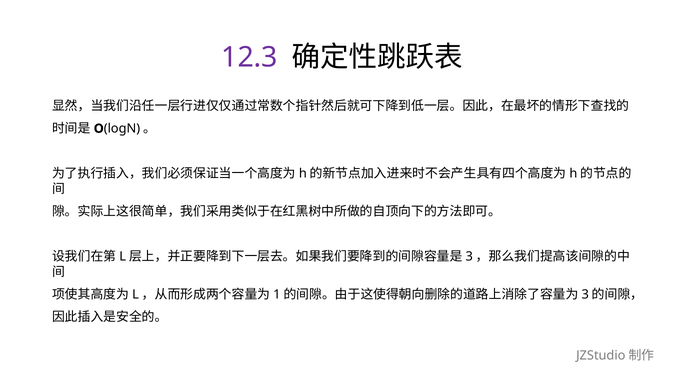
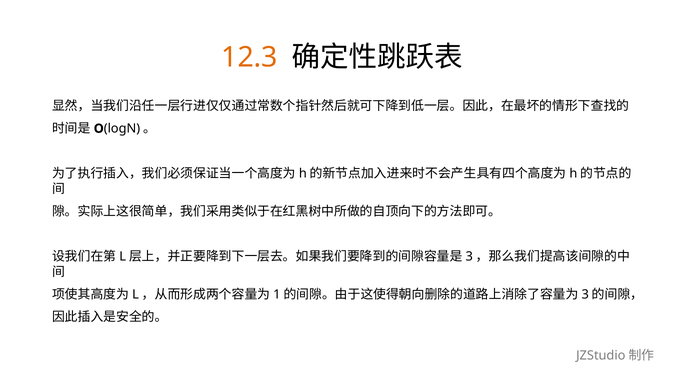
12.3 colour: purple -> orange (249, 57)
